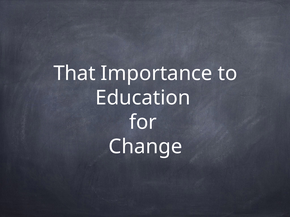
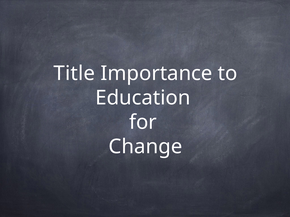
That: That -> Title (74, 73)
